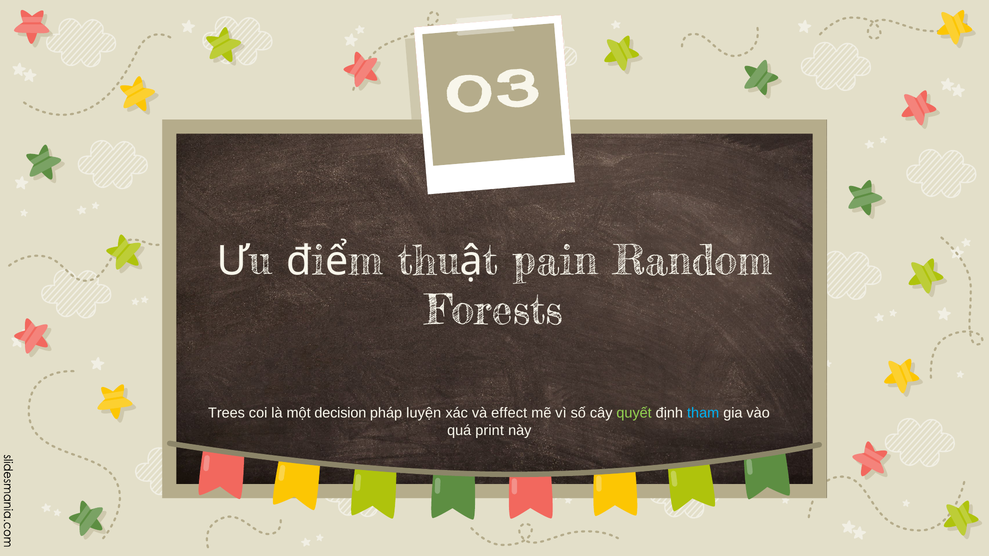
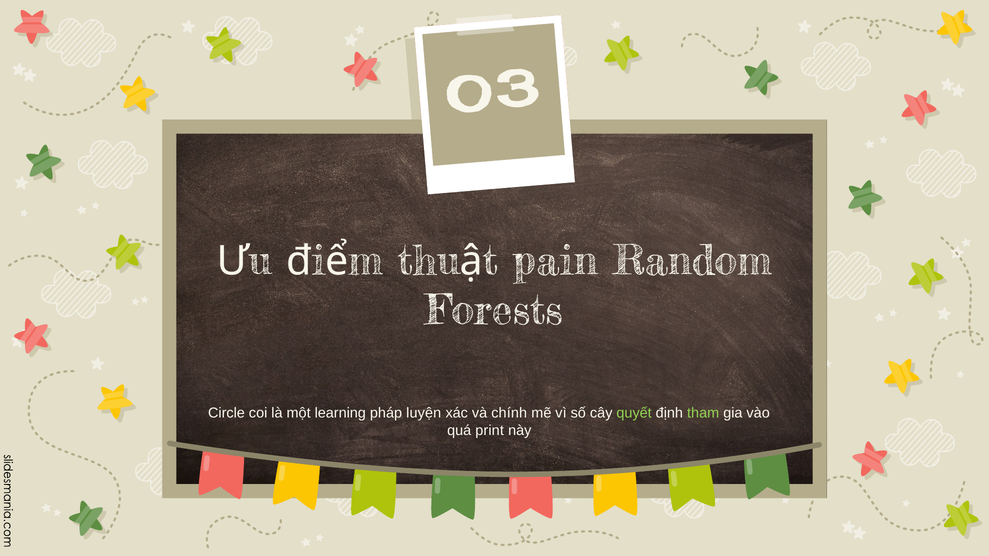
Trees: Trees -> Circle (226, 413)
decision: decision -> learning (340, 413)
effect: effect -> chính (509, 413)
tham colour: light blue -> light green (703, 413)
